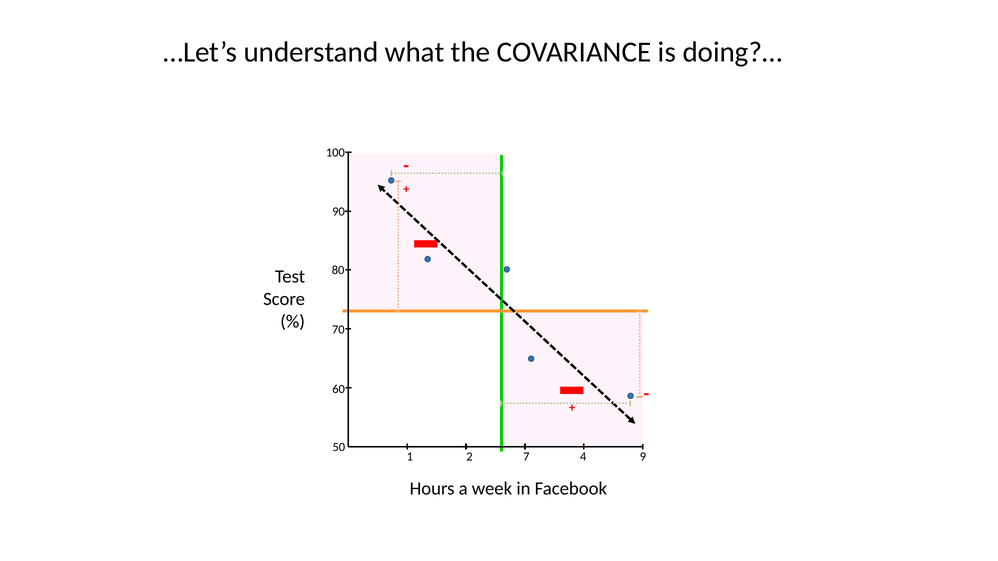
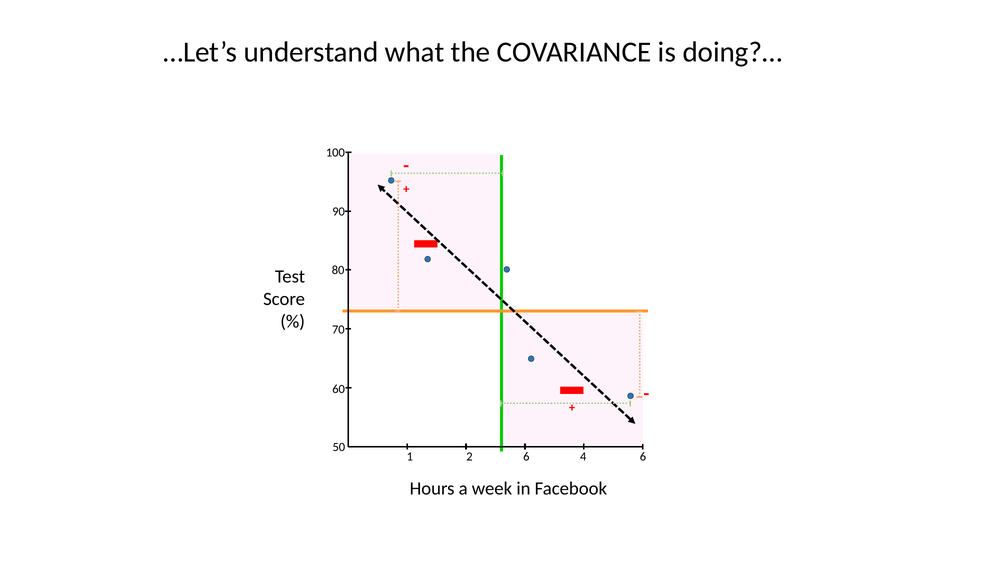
2 7: 7 -> 6 (526, 457)
4 9: 9 -> 6 (643, 457)
